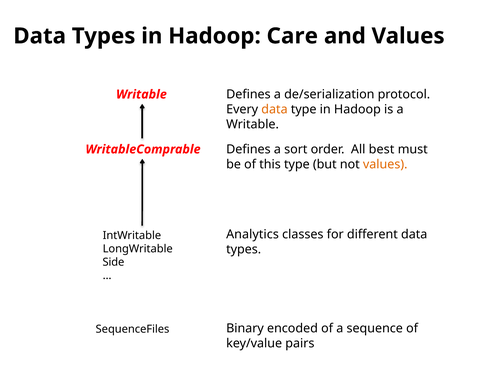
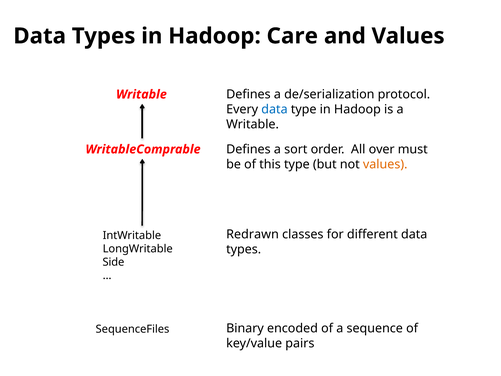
data colour: orange -> blue (274, 109)
best: best -> over (382, 149)
Analytics: Analytics -> Redrawn (253, 234)
